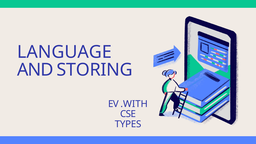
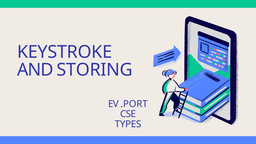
LANGUAGE: LANGUAGE -> KEYSTROKE (65, 52)
.WITH: .WITH -> .PORT (134, 104)
